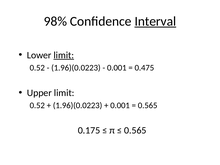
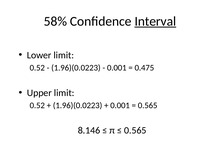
98%: 98% -> 58% (55, 21)
limit underline: present -> none (64, 55)
0.175: 0.175 -> 8.146 (89, 130)
